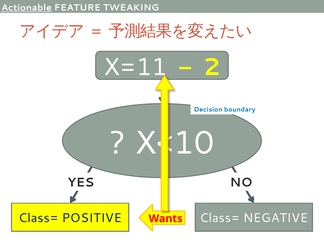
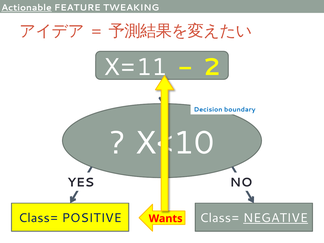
NEGATIVE underline: none -> present (276, 218)
